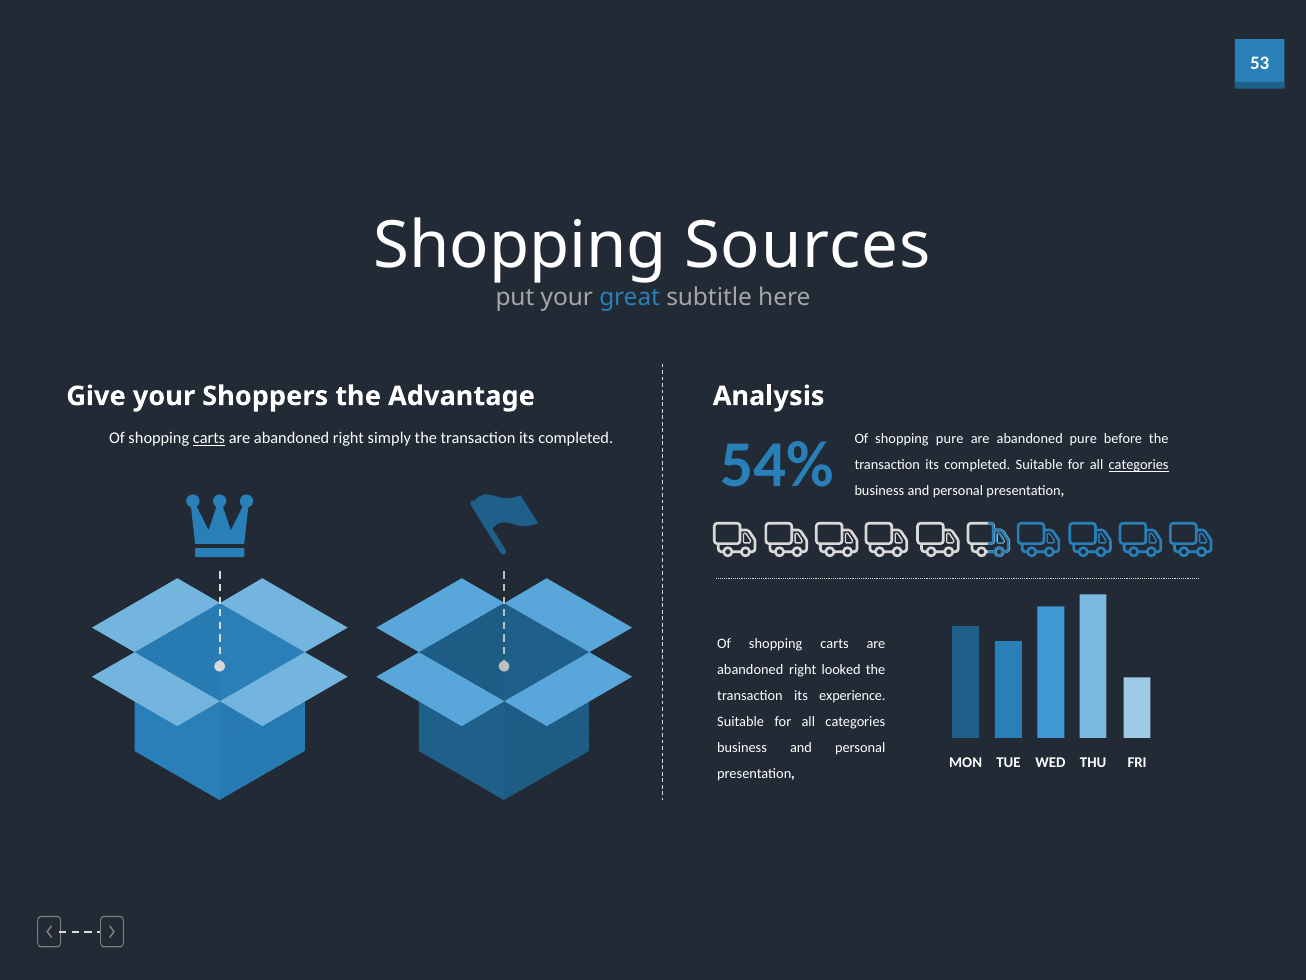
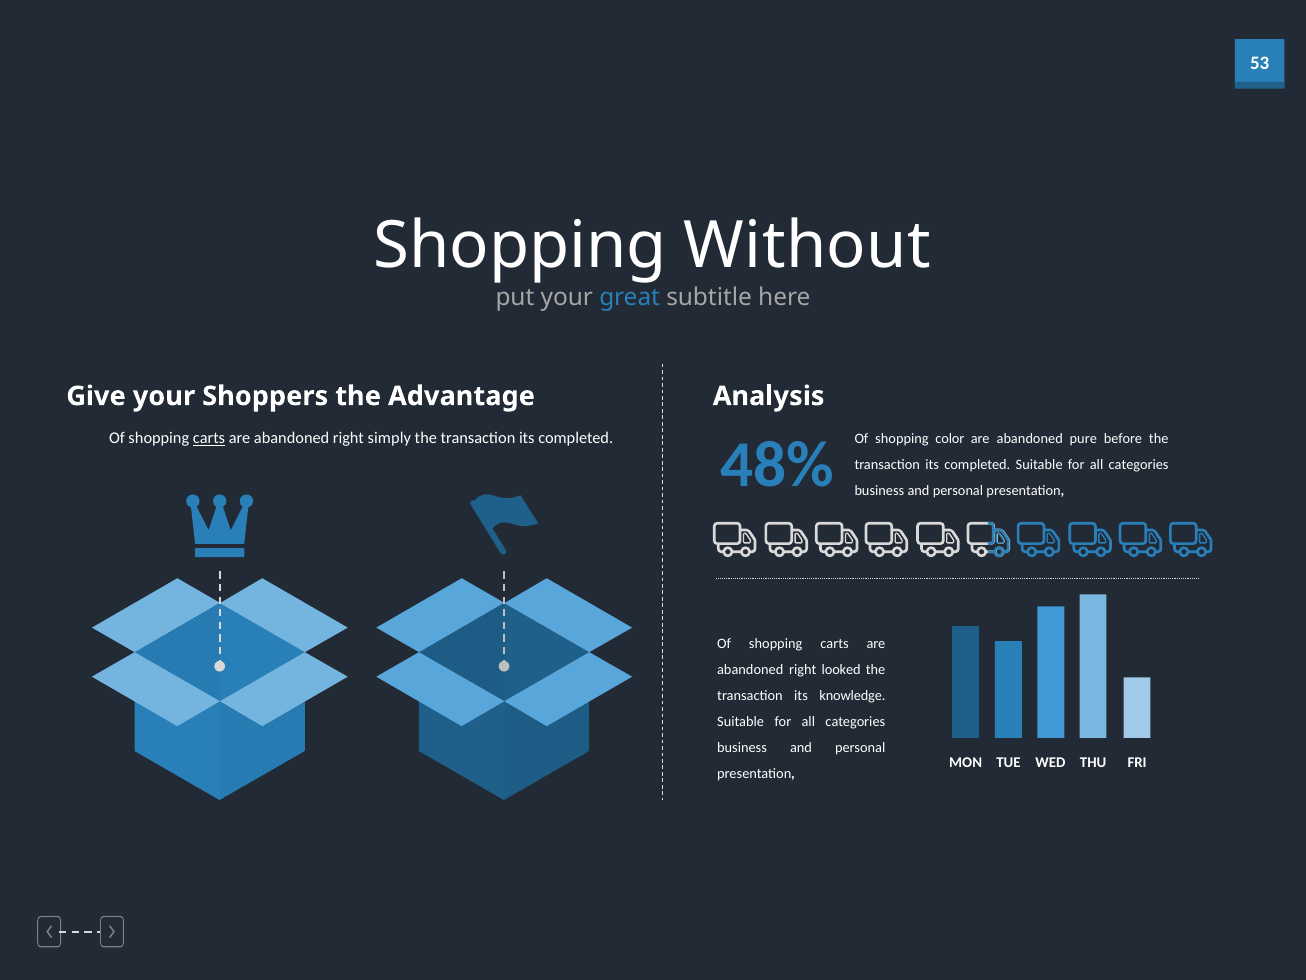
Sources: Sources -> Without (808, 246)
shopping pure: pure -> color (950, 439)
54%: 54% -> 48% (777, 464)
categories underline: present -> none (1139, 465)
experience: experience -> knowledge (852, 696)
